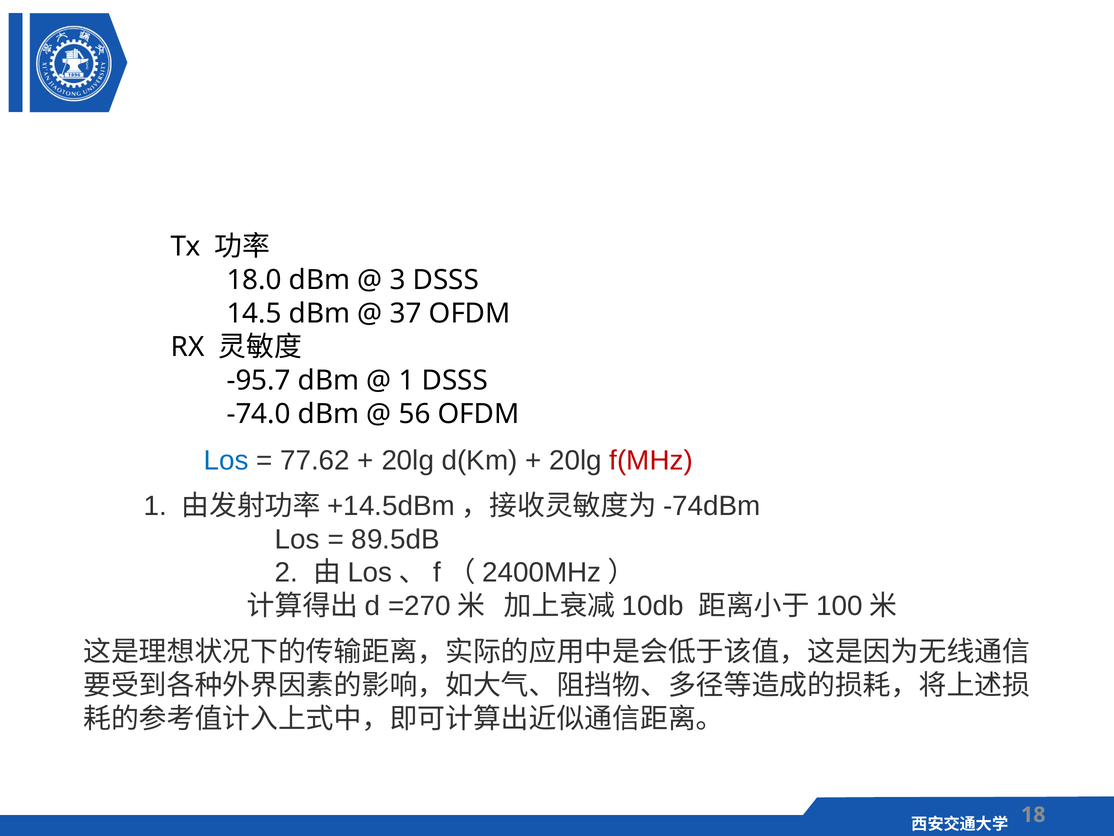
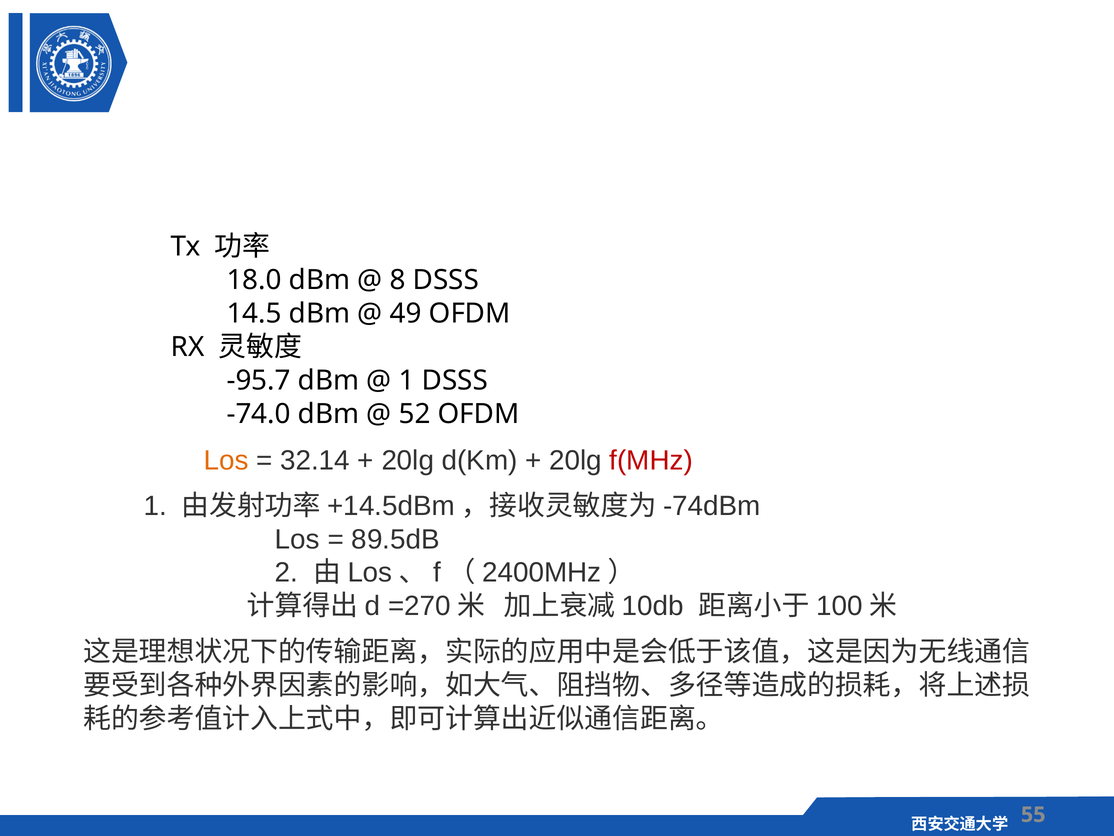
3: 3 -> 8 (398, 280)
37: 37 -> 49 (406, 313)
56: 56 -> 52 (415, 414)
Los colour: blue -> orange (226, 460)
77.62: 77.62 -> 32.14 (315, 460)
18: 18 -> 55 (1033, 814)
